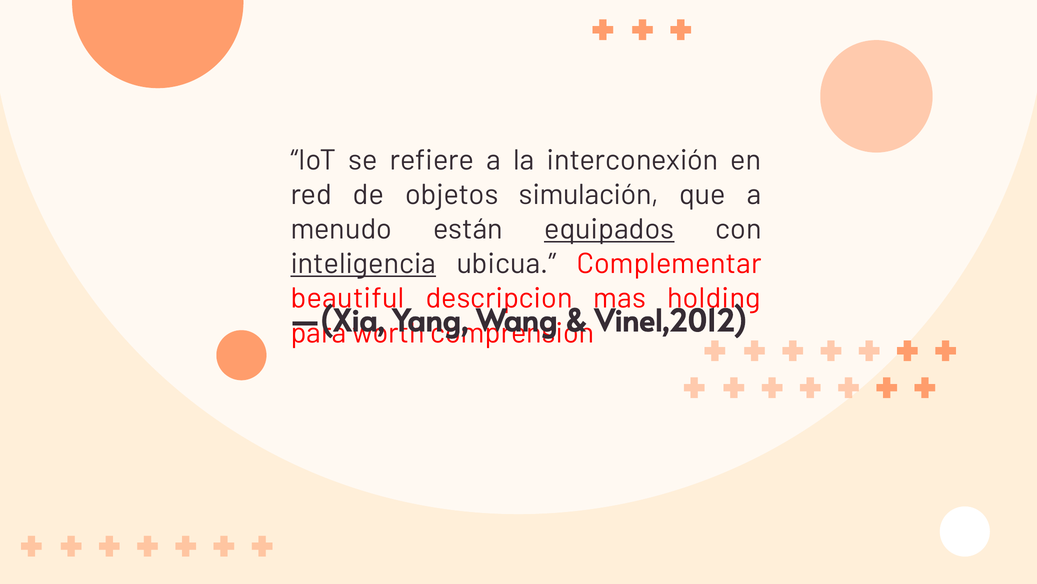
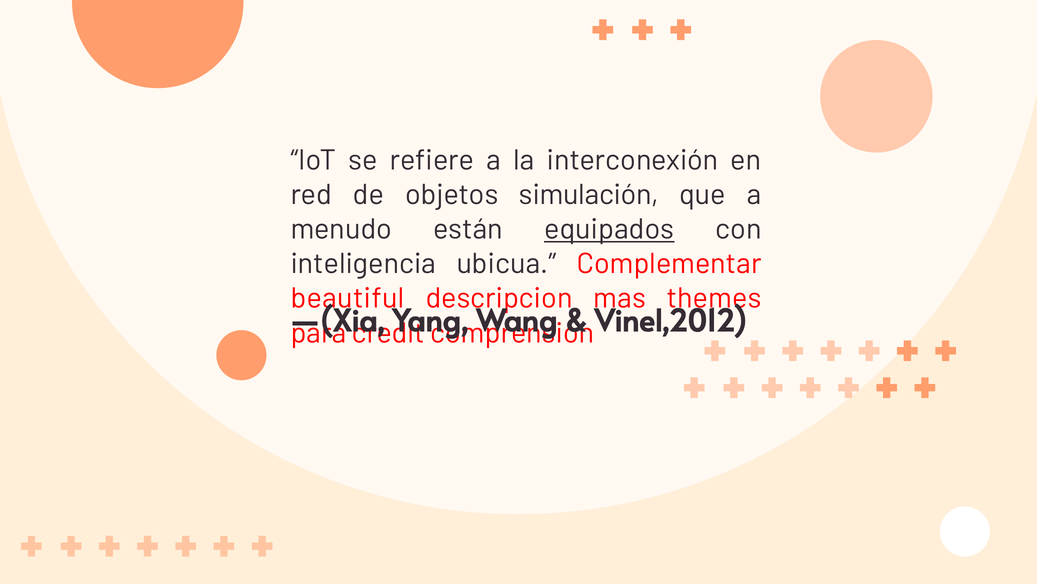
inteligencia underline: present -> none (363, 264)
holding: holding -> themes (714, 298)
worth: worth -> credit (388, 333)
